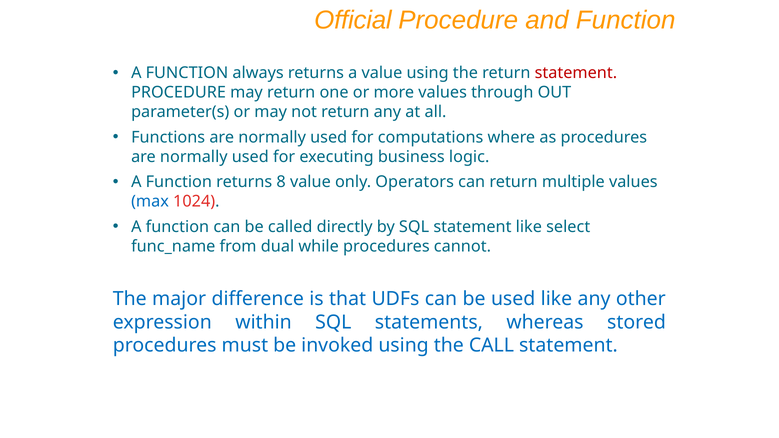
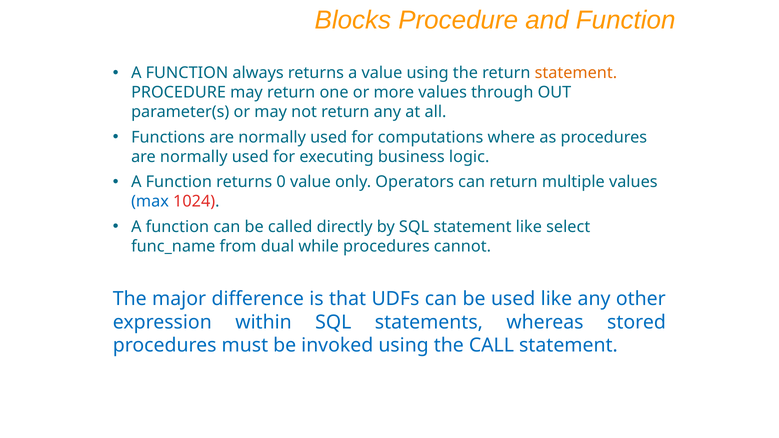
Official: Official -> Blocks (353, 20)
statement colour: red -> orange (576, 73)
8: 8 -> 0 (281, 182)
